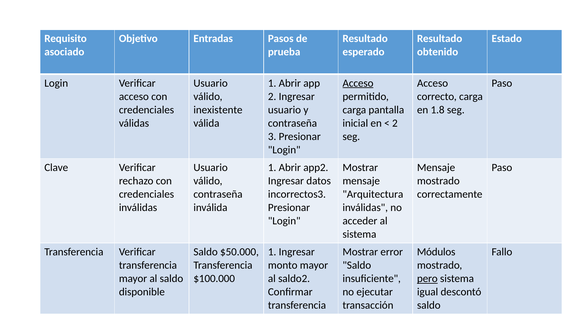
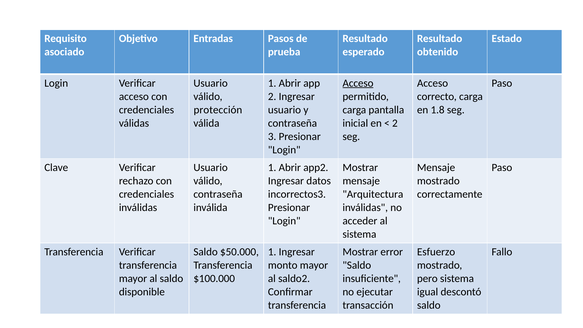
inexistente: inexistente -> protección (218, 110)
Módulos: Módulos -> Esfuerzo (436, 252)
pero underline: present -> none (427, 279)
